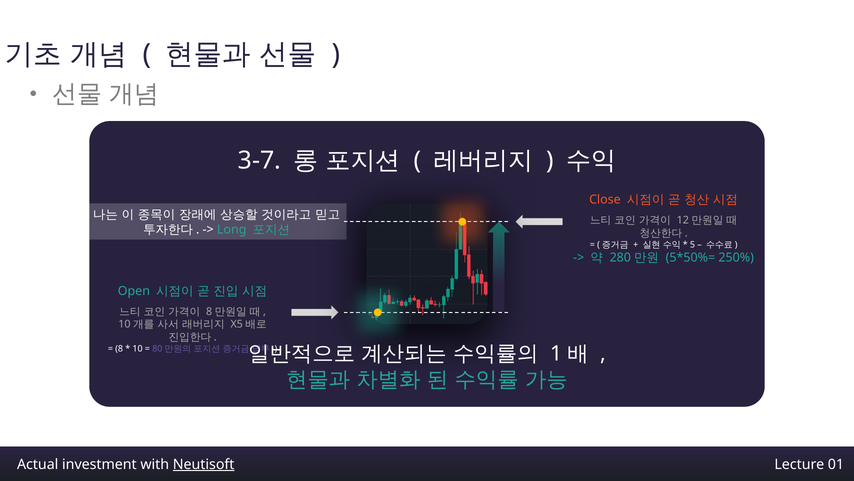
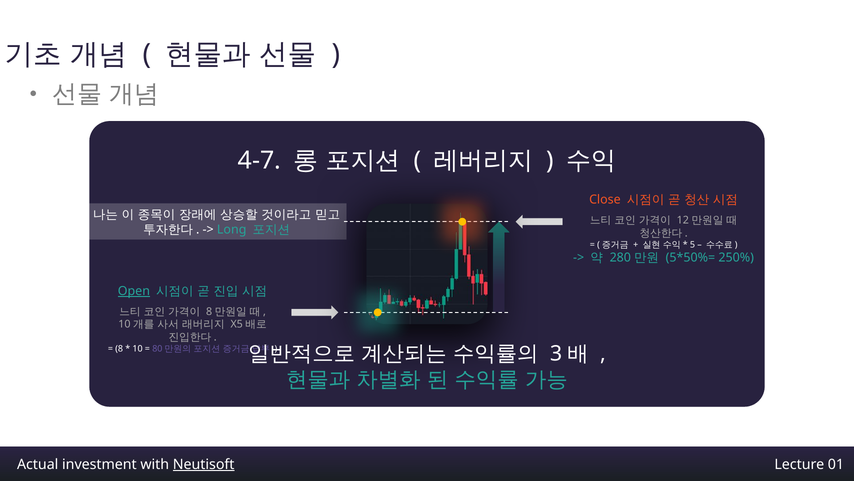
3-7: 3-7 -> 4-7 (260, 160)
Open underline: none -> present (134, 291)
1: 1 -> 3 (556, 353)
